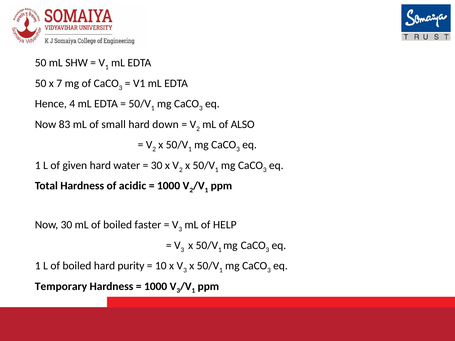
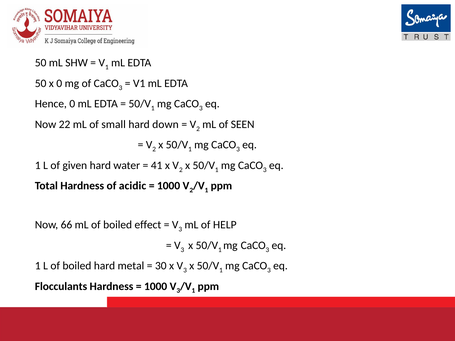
x 7: 7 -> 0 (59, 83)
Hence 4: 4 -> 0 (72, 104)
83: 83 -> 22 (65, 124)
ALSO: ALSO -> SEEN (243, 124)
30: 30 -> 41 (157, 165)
Now 30: 30 -> 66 (66, 225)
faster: faster -> effect (148, 225)
purity: purity -> metal (131, 266)
10: 10 -> 30 (161, 266)
Temporary: Temporary -> Flocculants (61, 286)
